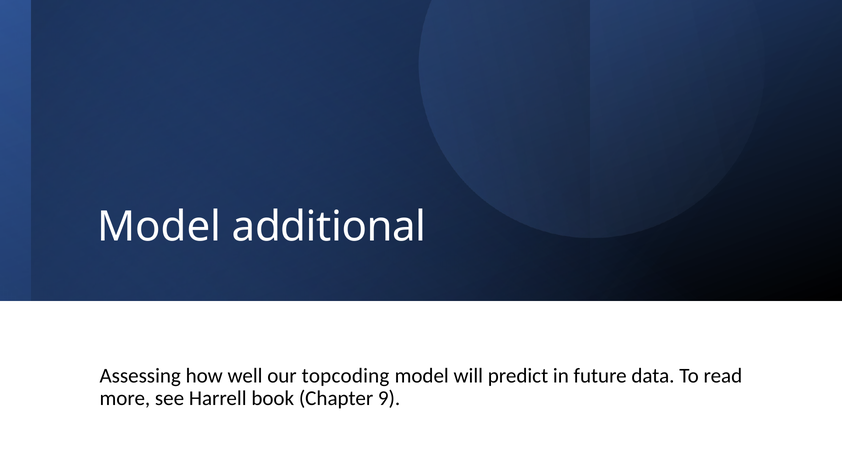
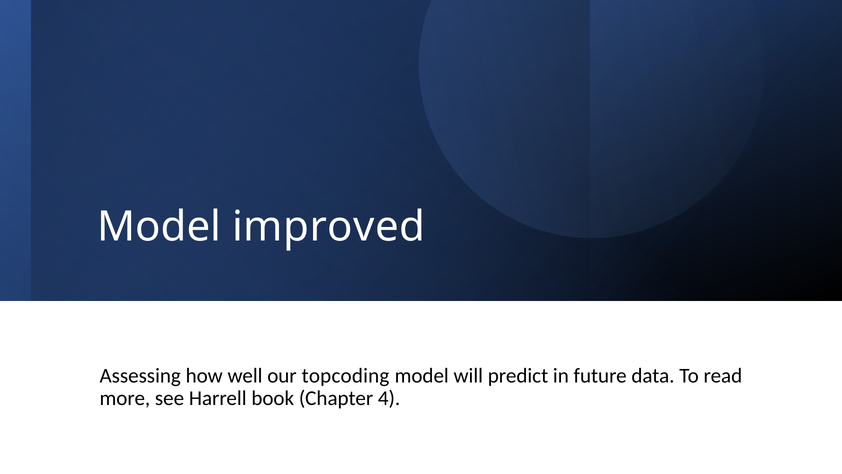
additional: additional -> improved (329, 227)
9: 9 -> 4 (389, 398)
